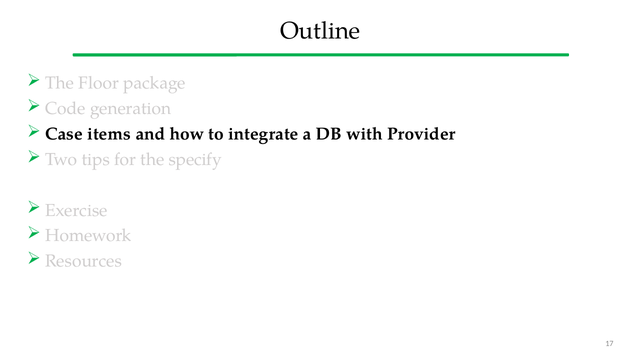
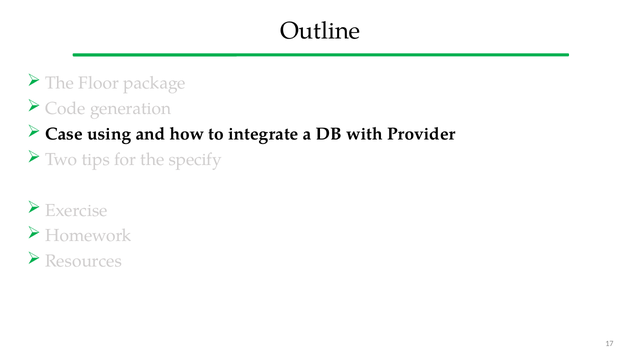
items: items -> using (109, 134)
